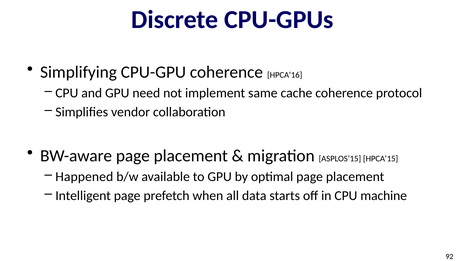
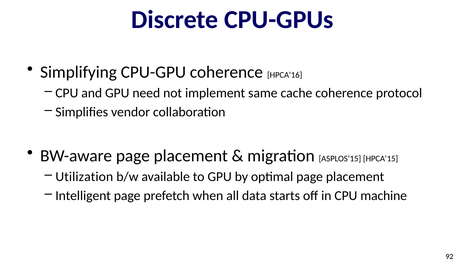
Happened: Happened -> Utilization (84, 177)
